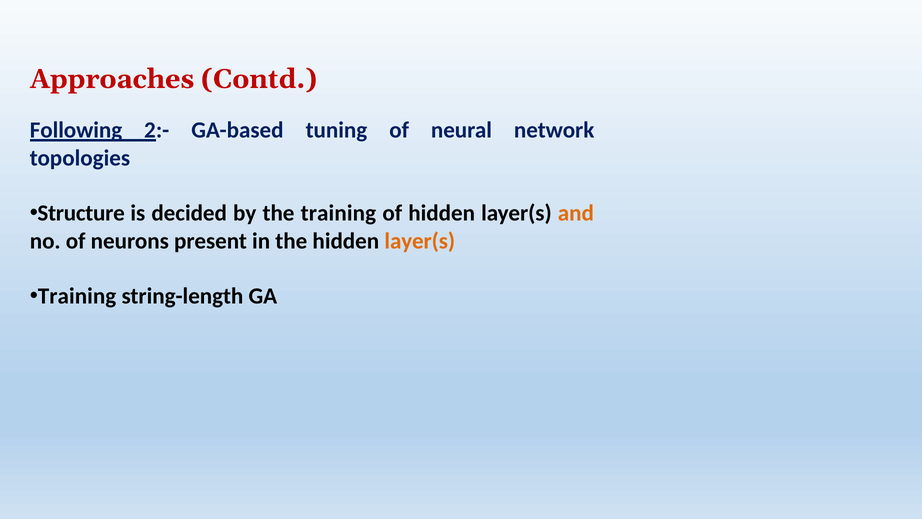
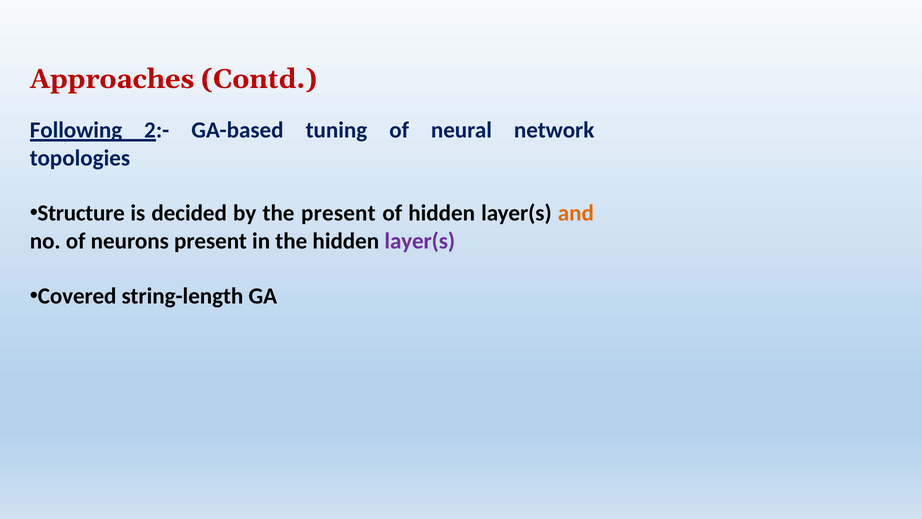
the training: training -> present (338, 213)
layer(s colour: orange -> purple (420, 241)
Training: Training -> Covered (77, 296)
